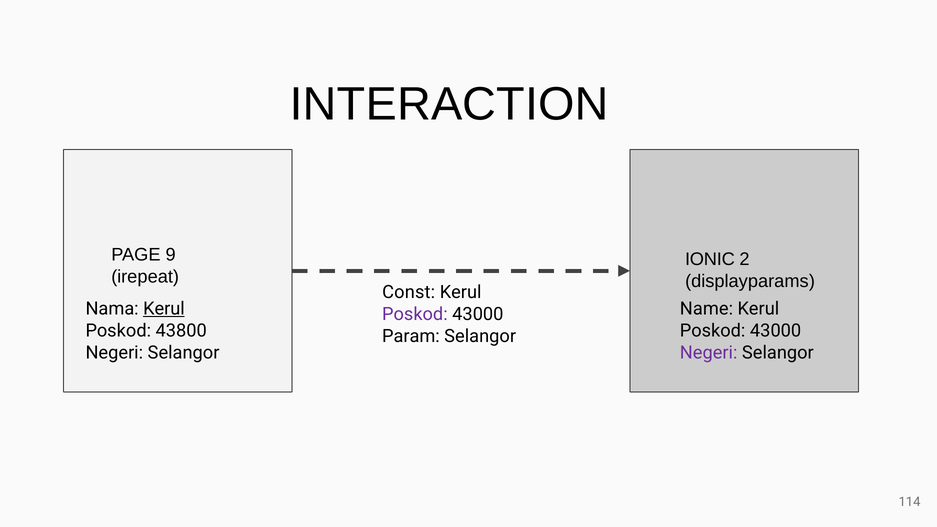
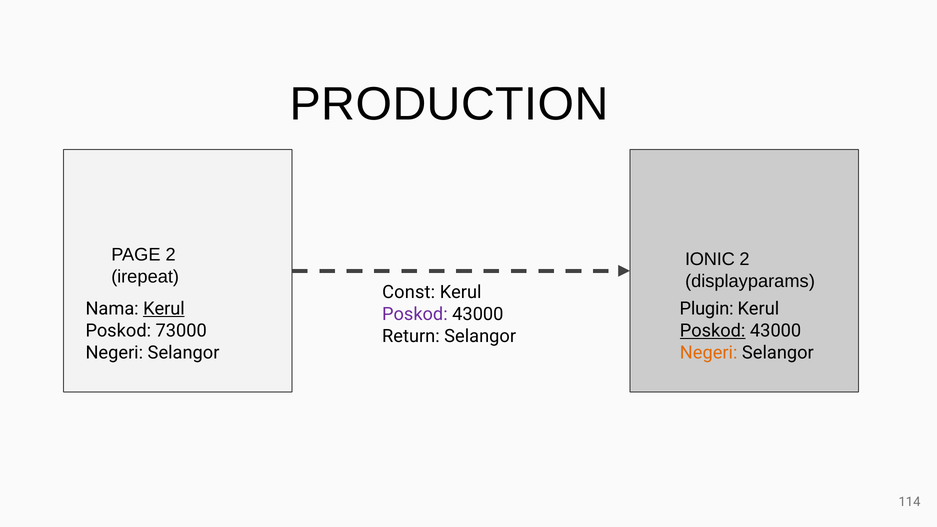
INTERACTION: INTERACTION -> PRODUCTION (449, 104)
PAGE 9: 9 -> 2 (171, 255)
Name: Name -> Plugin (707, 309)
43800: 43800 -> 73000 (181, 331)
Poskod underline: none -> present (713, 331)
Param: Param -> Return (411, 336)
Negeri colour: purple -> orange (709, 353)
